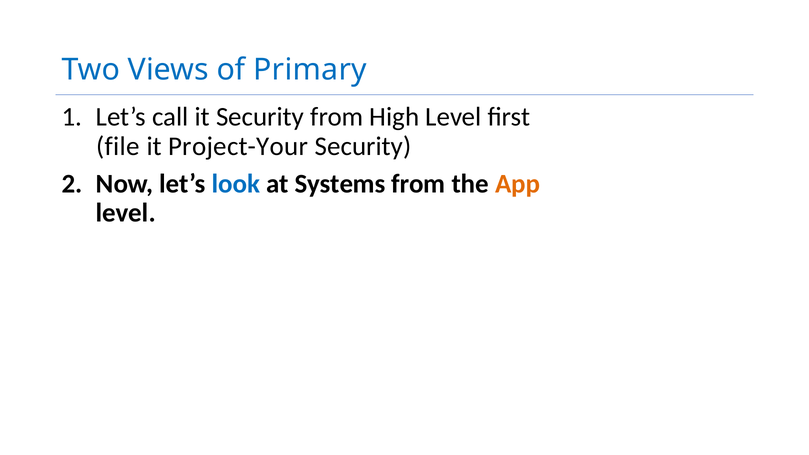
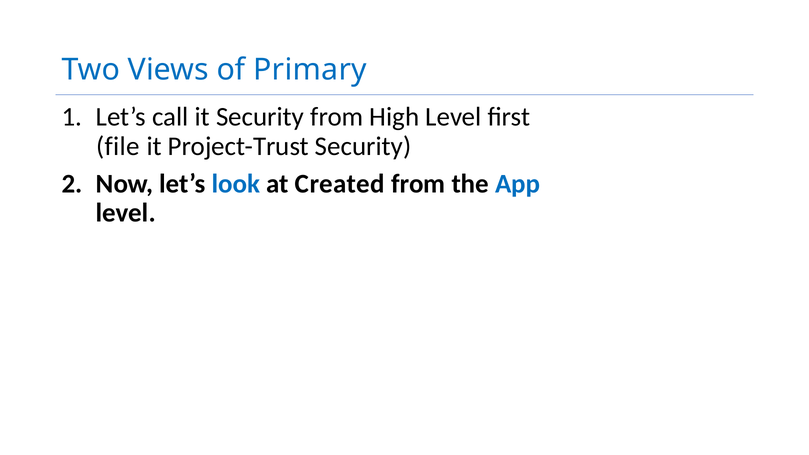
Project-Your: Project-Your -> Project-Trust (238, 146)
Systems: Systems -> Created (340, 184)
App colour: orange -> blue (518, 184)
